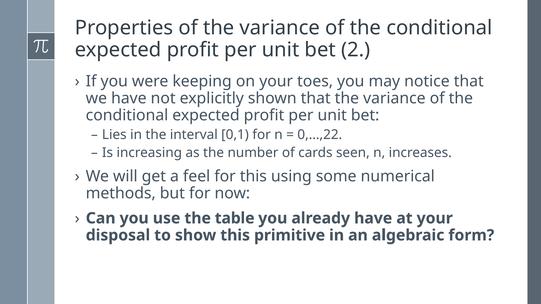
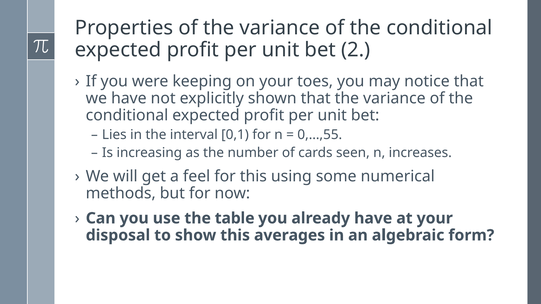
0,…,22: 0,…,22 -> 0,…,55 (320, 135)
primitive: primitive -> averages (290, 236)
